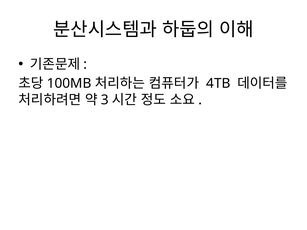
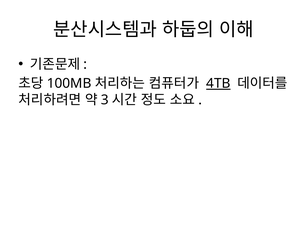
4TB underline: none -> present (218, 84)
